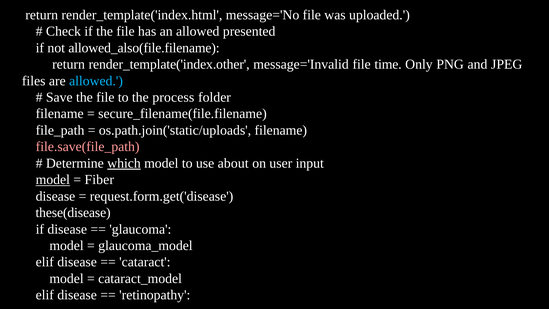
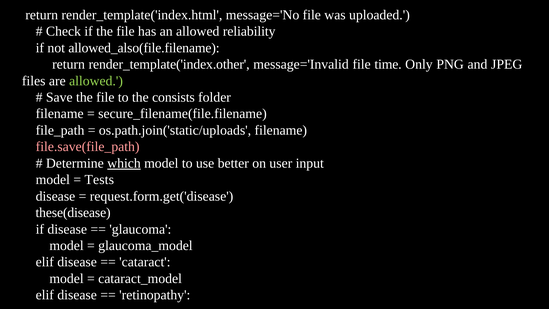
presented: presented -> reliability (249, 31)
allowed colour: light blue -> light green (96, 81)
process: process -> consists (173, 97)
about: about -> better (233, 163)
model underline: present -> none (53, 180)
Fiber: Fiber -> Tests (99, 180)
